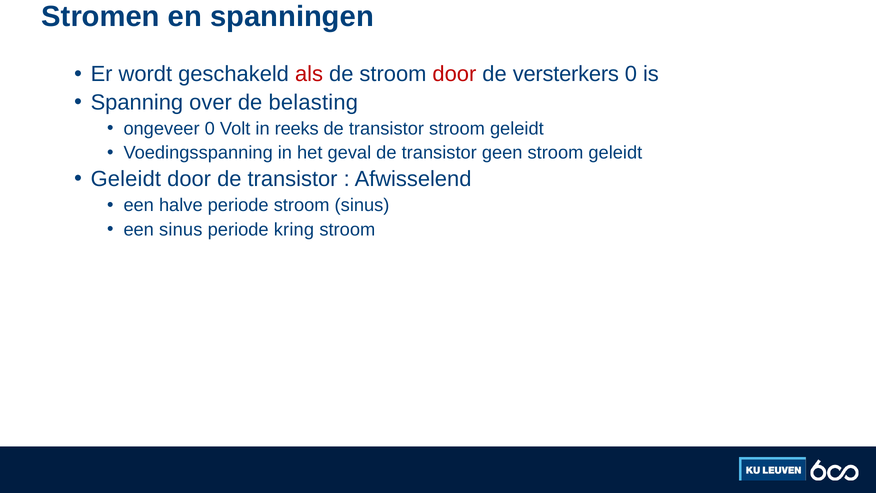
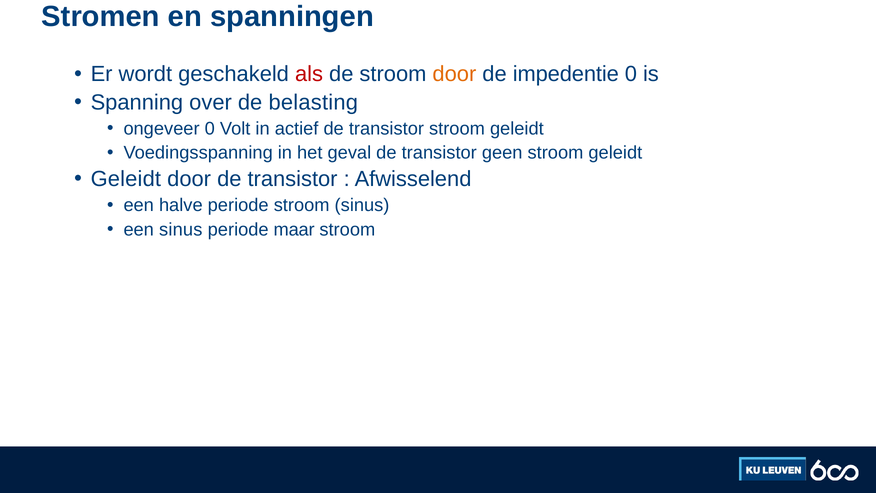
door colour: red -> orange (454, 74)
versterkers: versterkers -> impedentie (566, 74)
reeks: reeks -> actief (297, 129)
kring: kring -> maar (294, 230)
